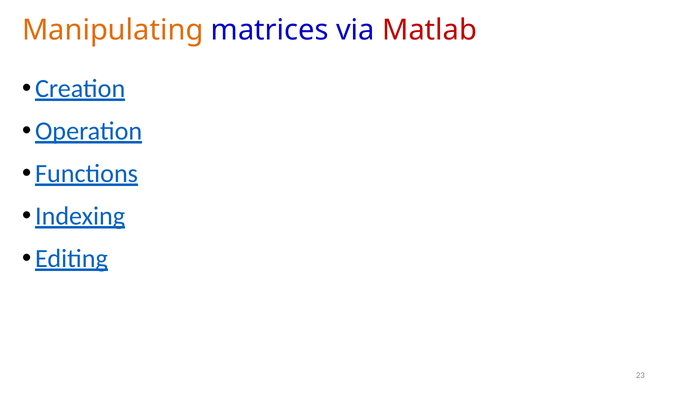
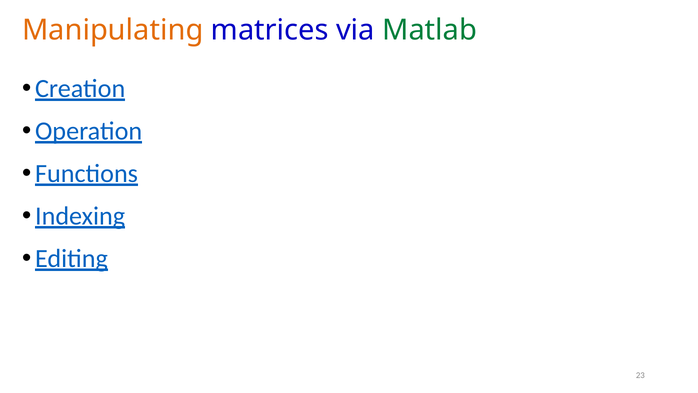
Matlab colour: red -> green (430, 30)
